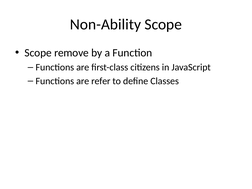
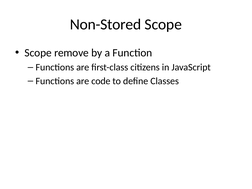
Non-Ability: Non-Ability -> Non-Stored (106, 24)
refer: refer -> code (101, 81)
